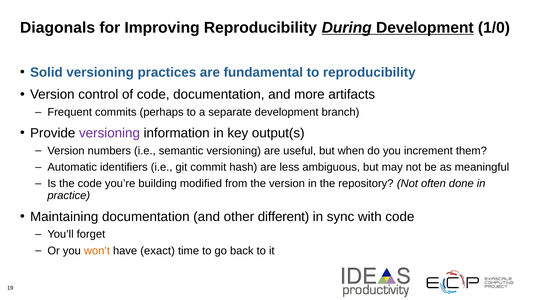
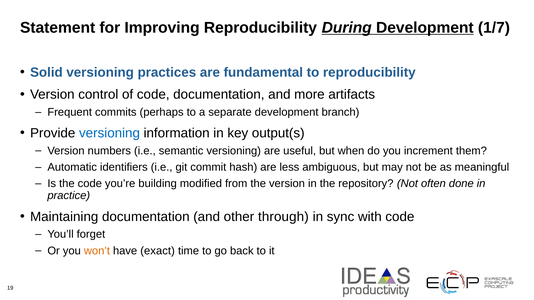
Diagonals: Diagonals -> Statement (58, 28)
1/0: 1/0 -> 1/7 (494, 28)
versioning colour: purple -> blue (109, 133)
different: different -> through (283, 217)
